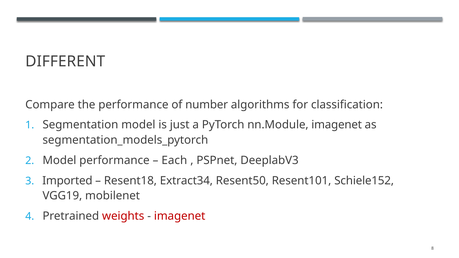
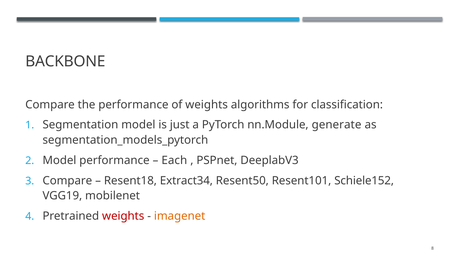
DIFFERENT: DIFFERENT -> BACKBONE (65, 61)
of number: number -> weights (207, 105)
nn.Module imagenet: imagenet -> generate (337, 125)
Imported: Imported -> Compare (67, 181)
imagenet colour: red -> orange (180, 216)
